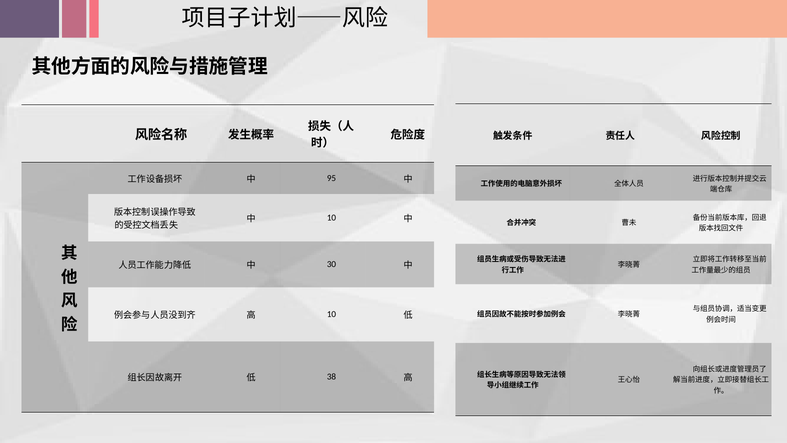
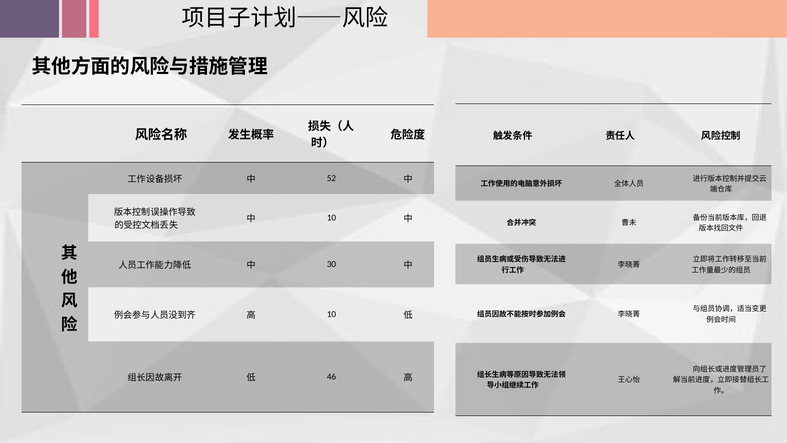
95: 95 -> 52 (331, 178)
38: 38 -> 46 (331, 377)
